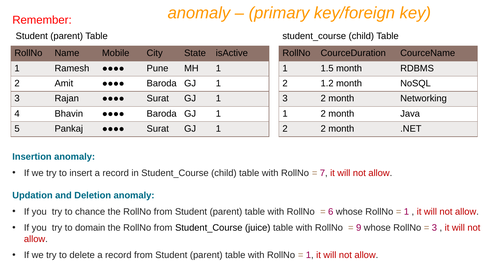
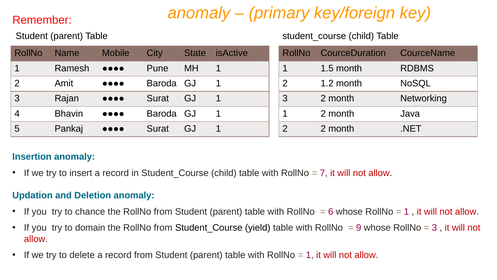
juice: juice -> yield (258, 227)
